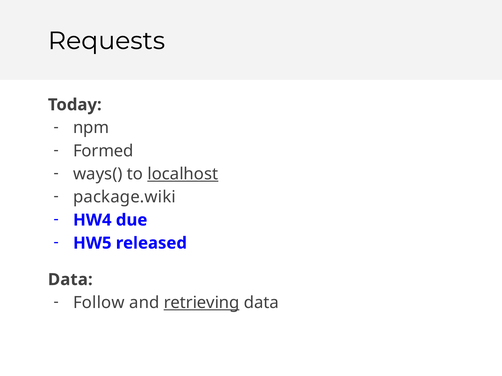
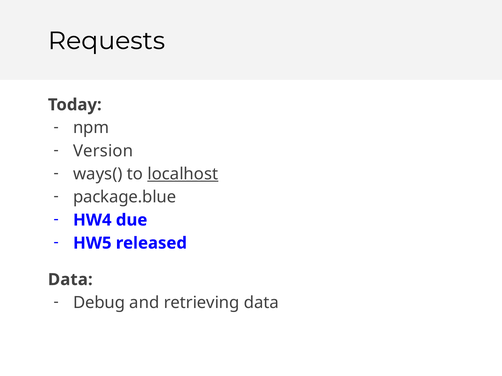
Formed: Formed -> Version (103, 151)
package.wiki: package.wiki -> package.blue (125, 197)
Follow: Follow -> Debug (99, 303)
retrieving underline: present -> none (202, 303)
